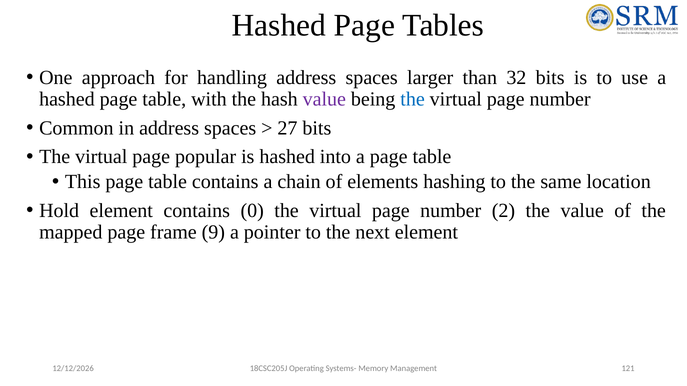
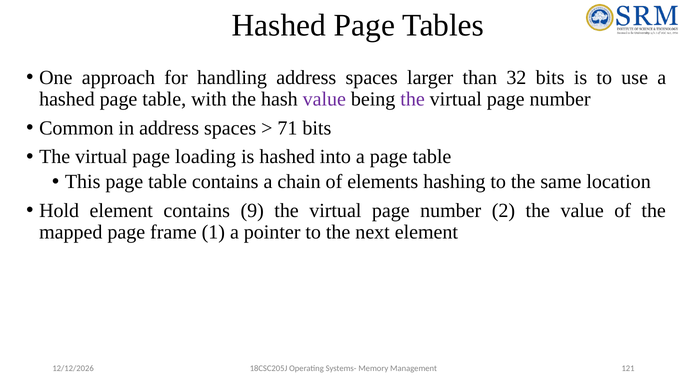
the colour: blue -> purple (413, 99)
27: 27 -> 71 (287, 128)
popular: popular -> loading (206, 157)
0: 0 -> 9 (252, 211)
9: 9 -> 1 (213, 233)
